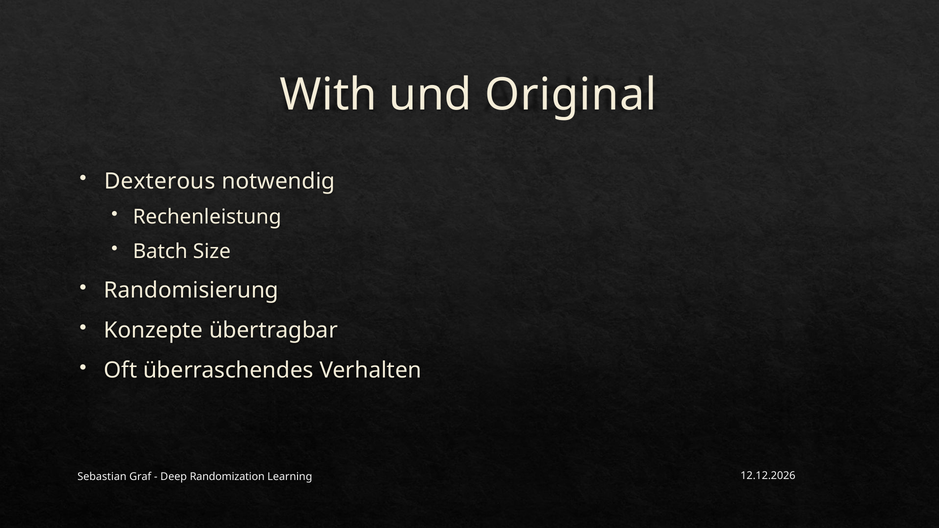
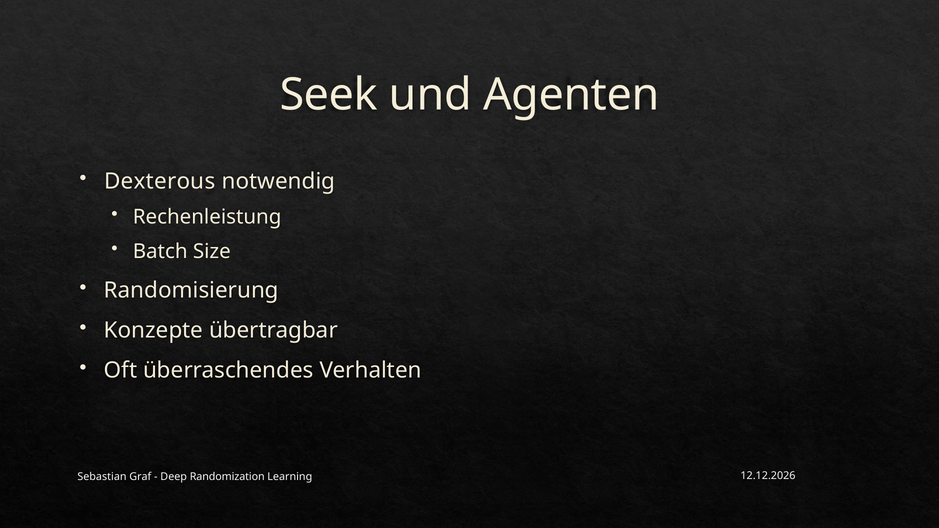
With: With -> Seek (329, 95)
Original: Original -> Agenten (571, 95)
